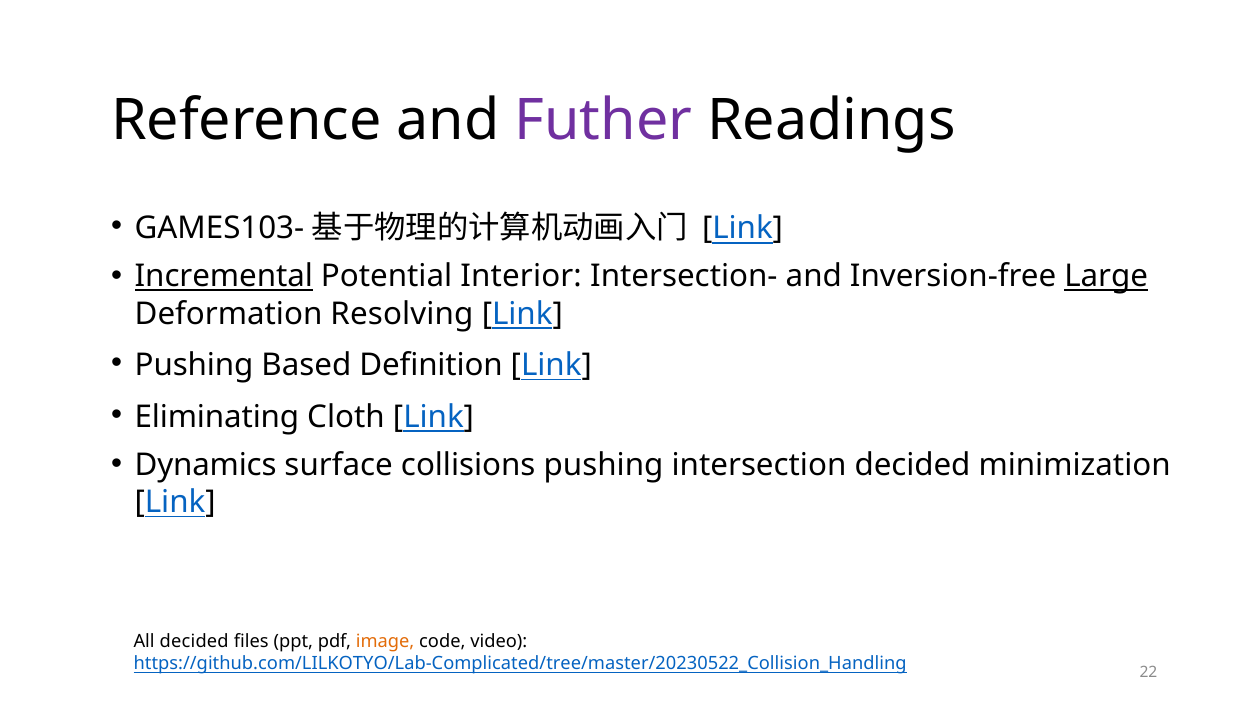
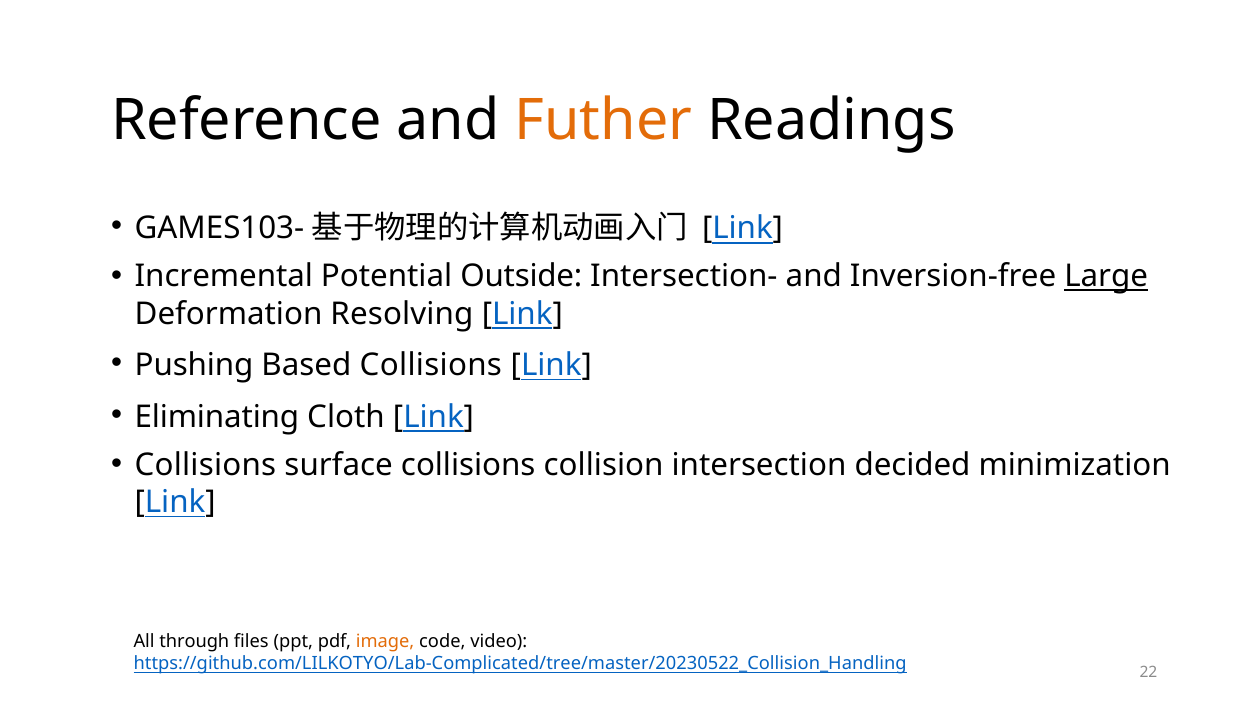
Futher colour: purple -> orange (603, 121)
Incremental underline: present -> none (224, 276)
Interior: Interior -> Outside (521, 276)
Based Definition: Definition -> Collisions (431, 365)
Dynamics: Dynamics -> Collisions (205, 465)
collisions pushing: pushing -> collision (604, 465)
All decided: decided -> through (194, 642)
